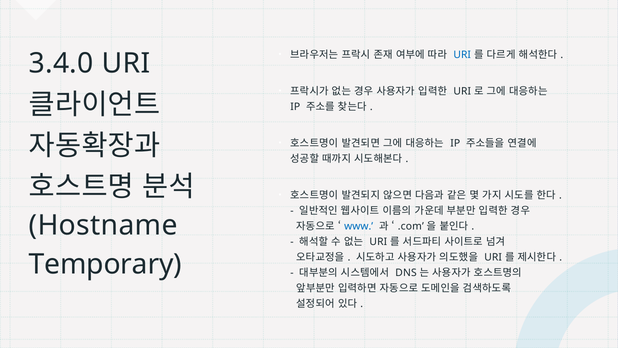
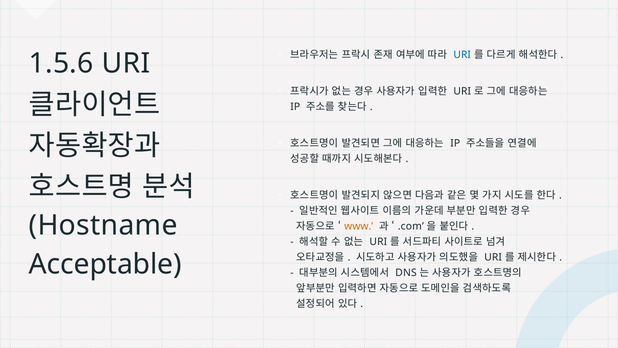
3.4.0: 3.4.0 -> 1.5.6 (61, 63)
www colour: blue -> orange (359, 226)
Temporary: Temporary -> Acceptable (105, 264)
